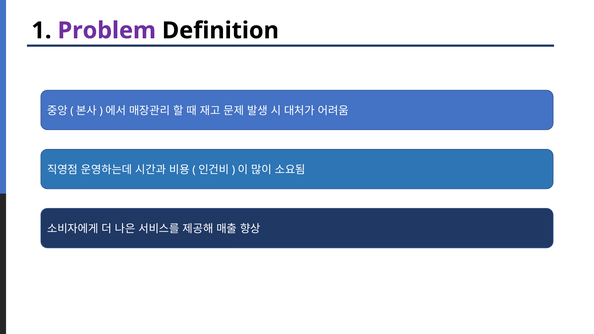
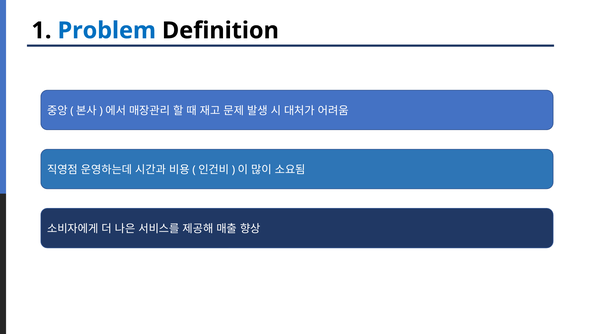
Problem colour: purple -> blue (107, 31)
